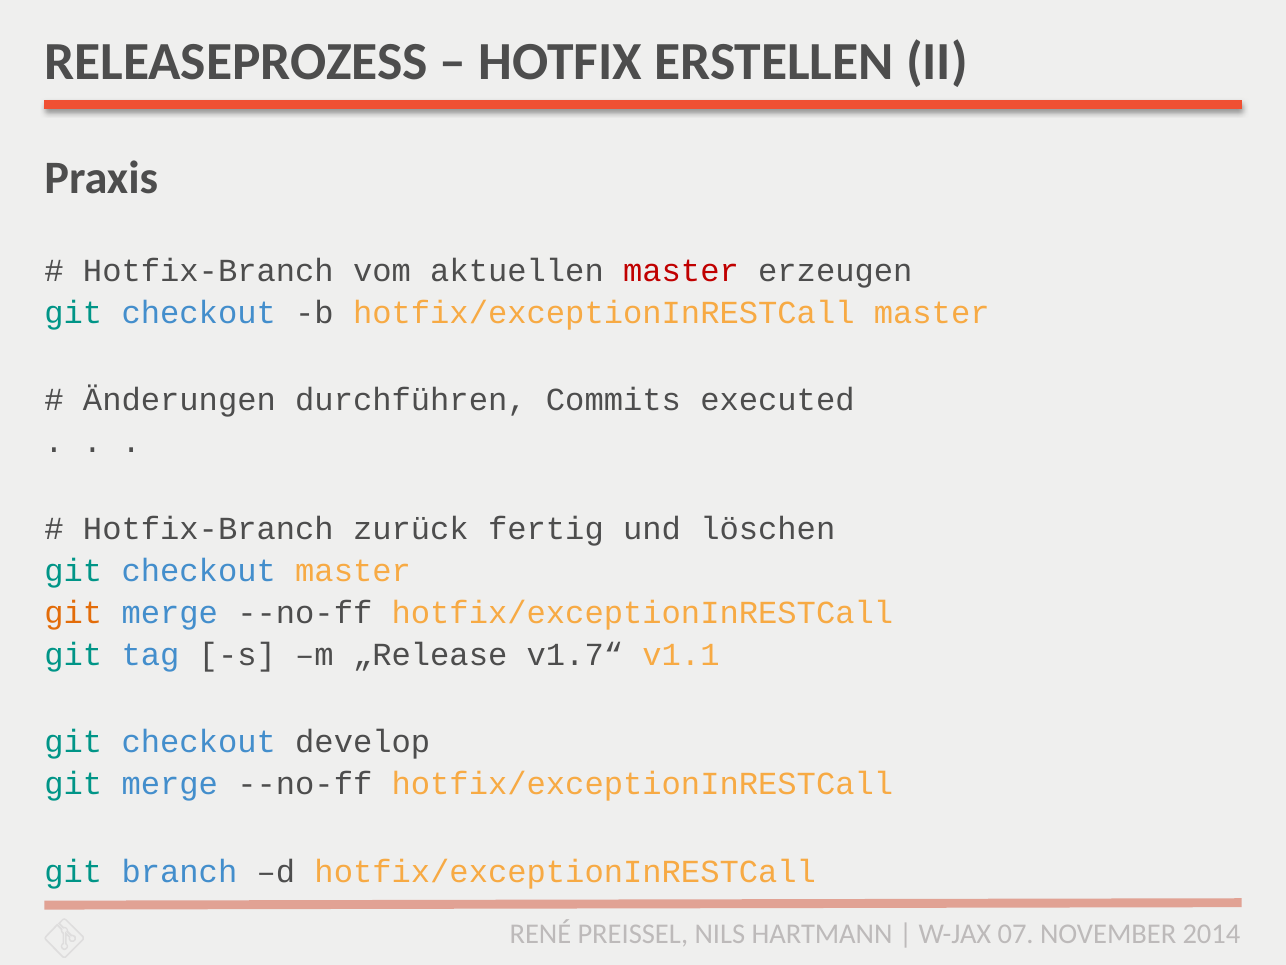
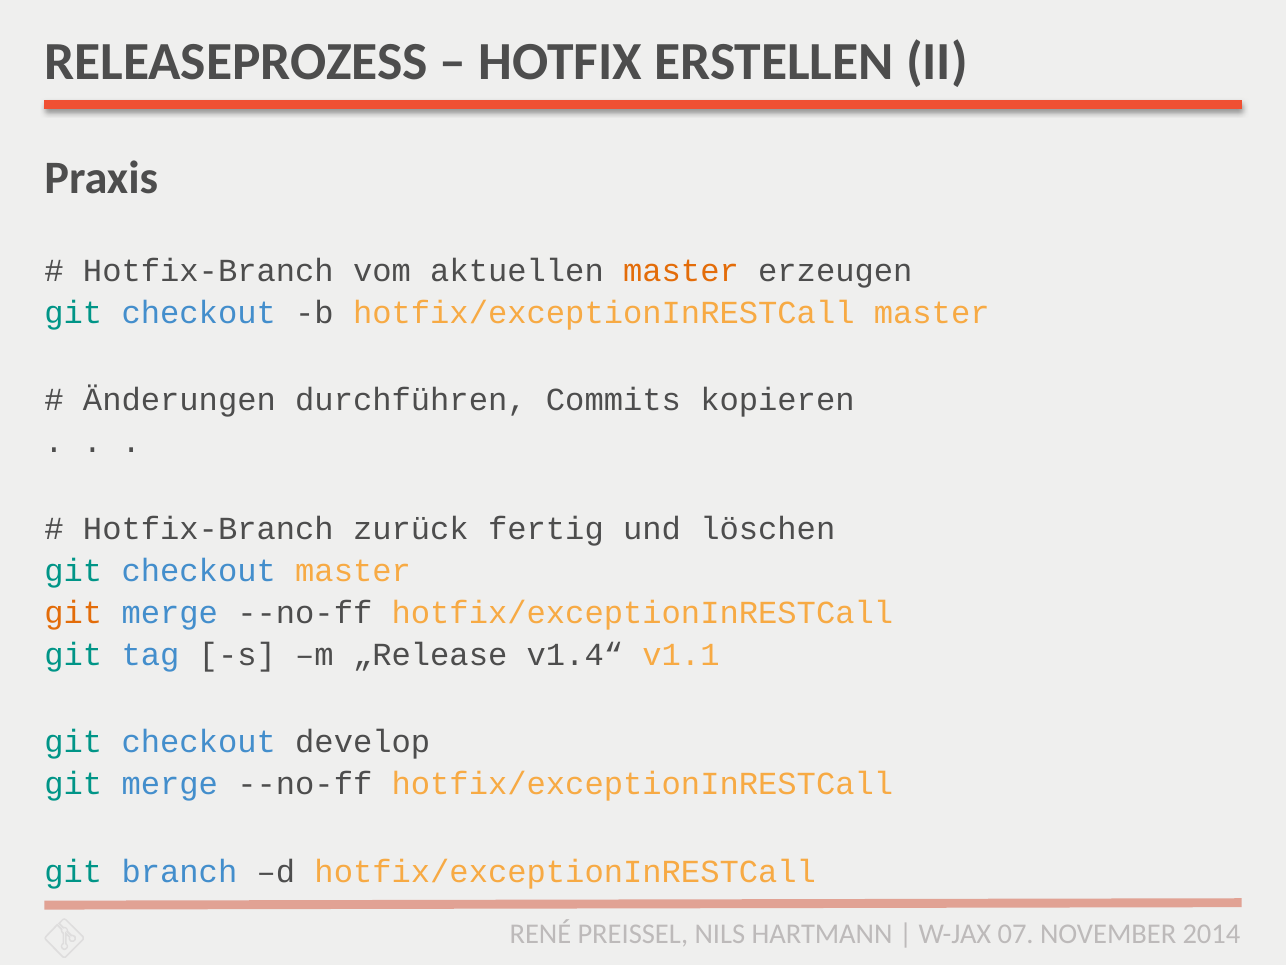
master colour: red -> orange (681, 271)
executed: executed -> kopieren (777, 400)
v1.7“: v1.7“ -> v1.4“ (575, 654)
